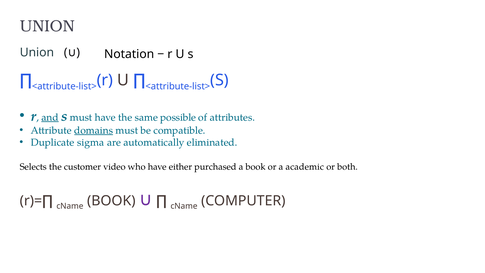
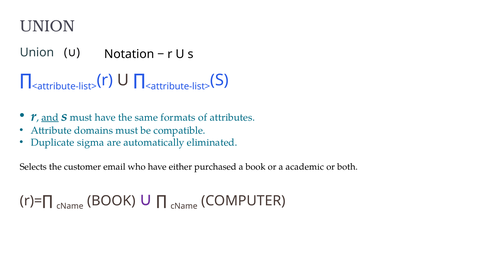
possible: possible -> formats (178, 117)
domains underline: present -> none (94, 130)
video: video -> email (114, 167)
